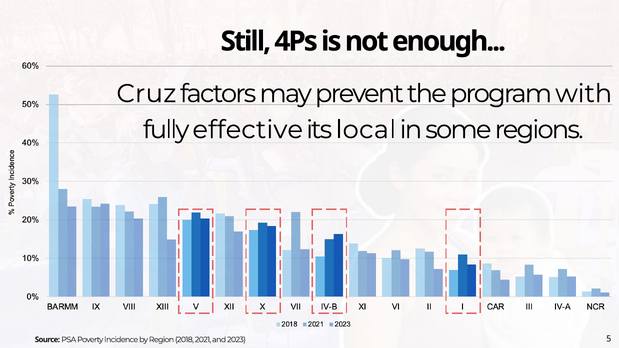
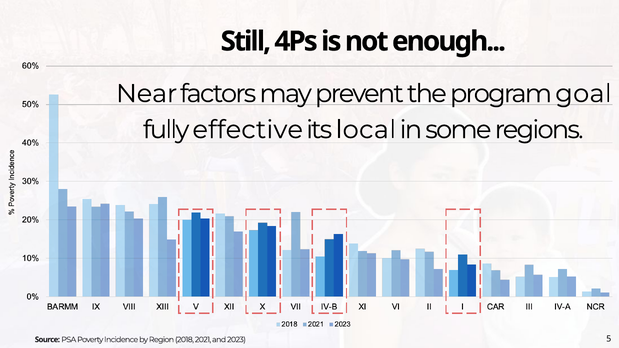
Cruz: Cruz -> Near (147, 94)
with: with -> goal (583, 94)
